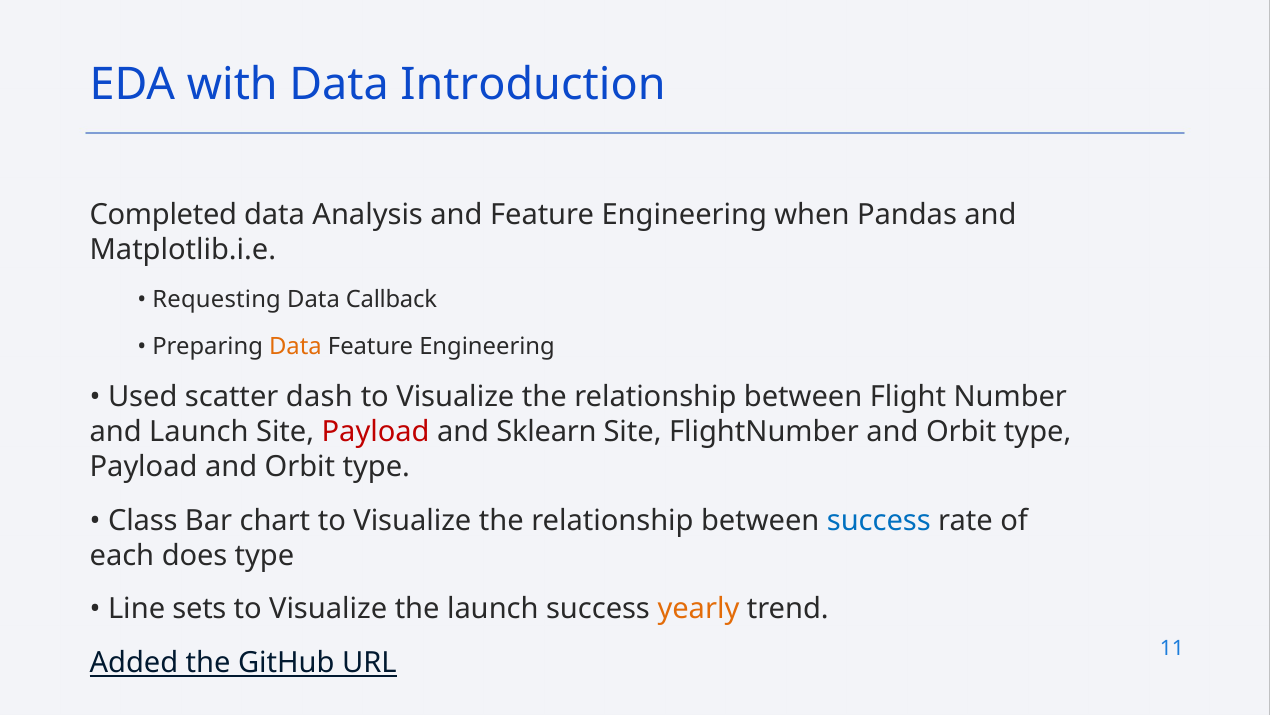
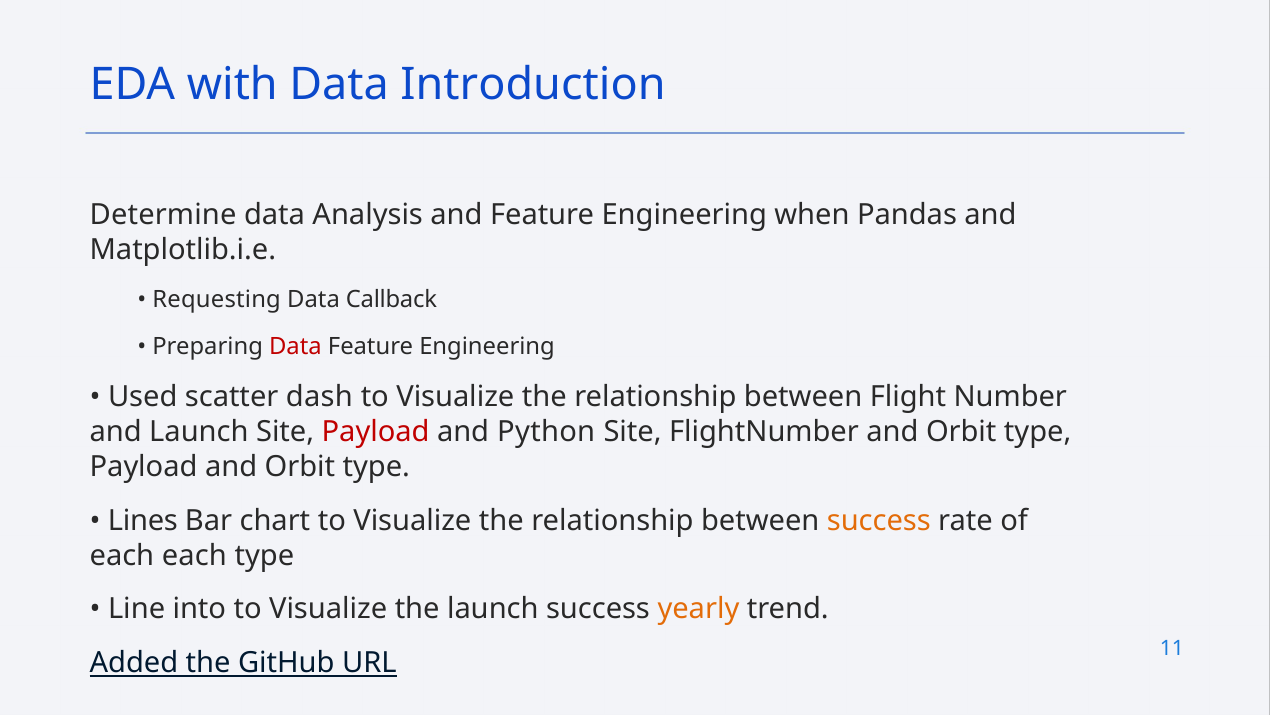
Completed: Completed -> Determine (163, 214)
Data colour: orange -> red (295, 346)
Sklearn: Sklearn -> Python (546, 432)
Class: Class -> Lines (143, 520)
success colour: blue -> orange (879, 520)
each does: does -> each (194, 555)
sets: sets -> into (199, 609)
